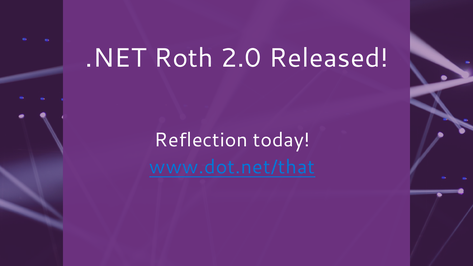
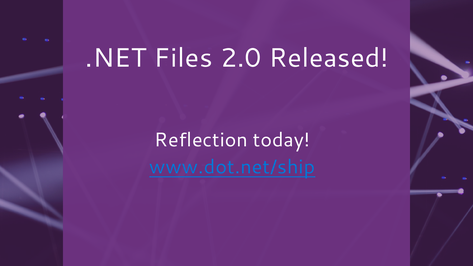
Roth: Roth -> Files (183, 58)
www.dot.net/that: www.dot.net/that -> www.dot.net/ship (232, 167)
